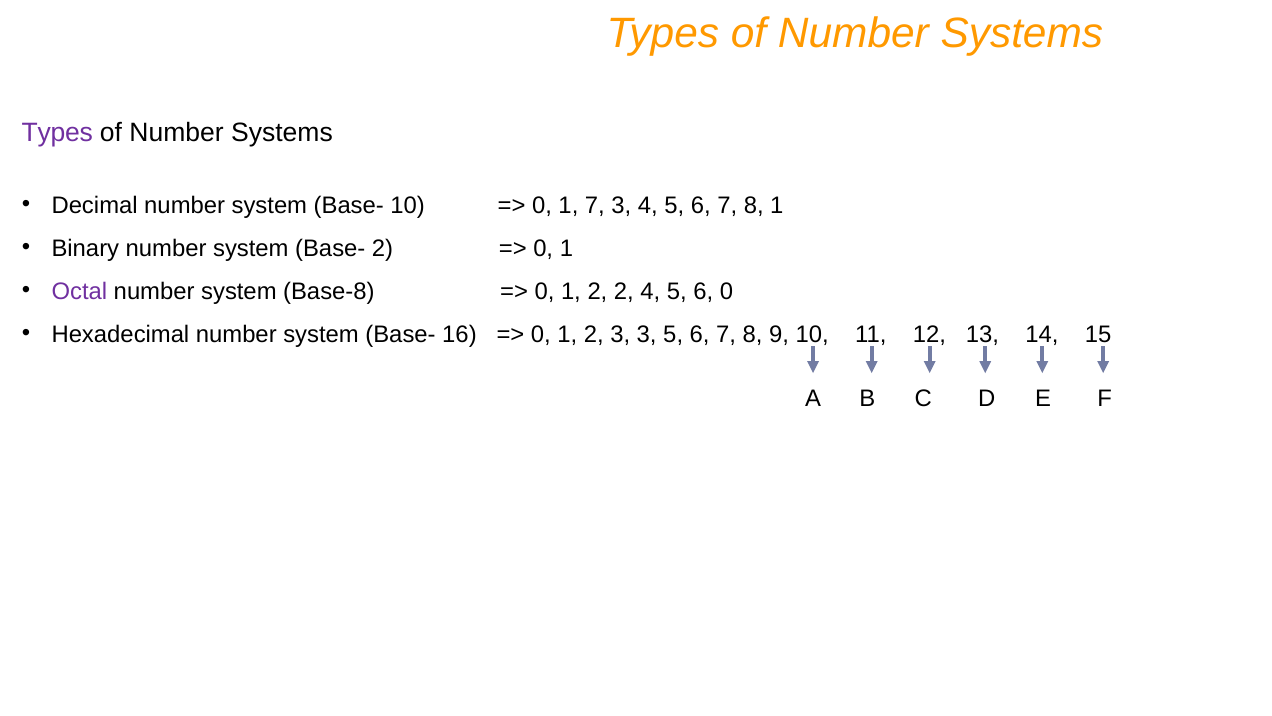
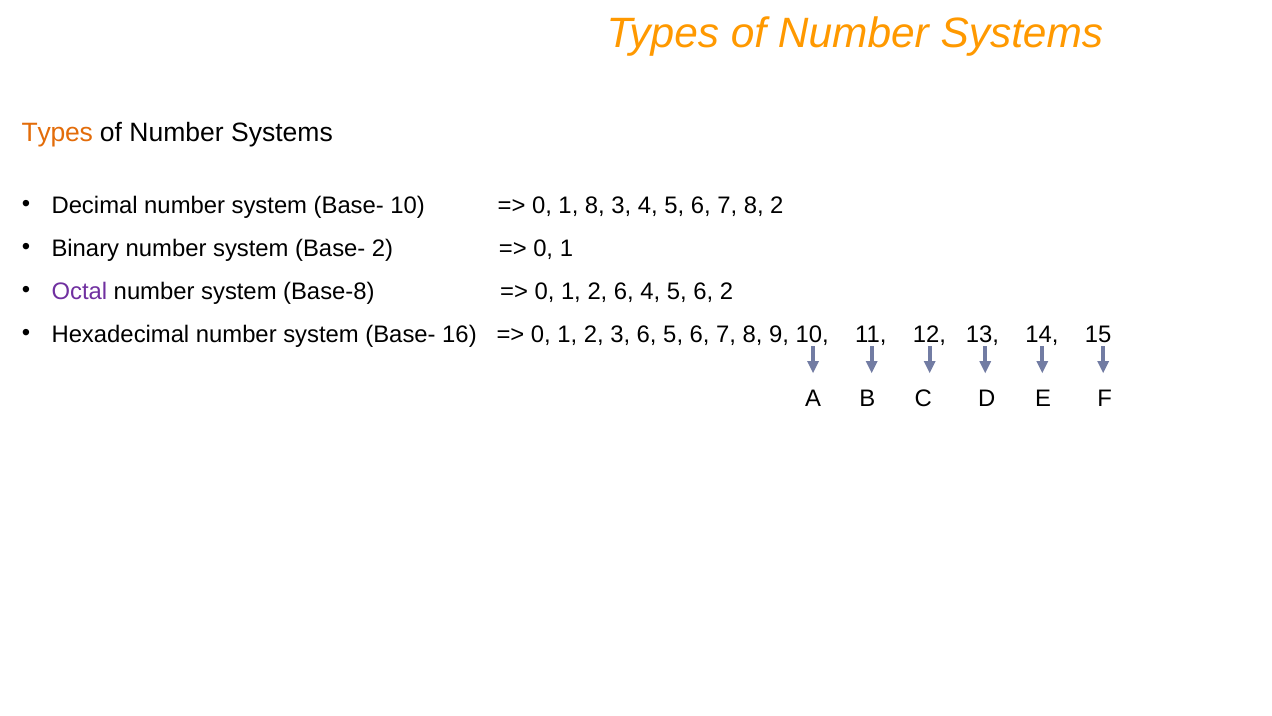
Types colour: purple -> orange (57, 132)
1 7: 7 -> 8 (595, 205)
8 1: 1 -> 2 (777, 205)
2 2: 2 -> 6 (624, 291)
6 0: 0 -> 2 (727, 291)
3 3: 3 -> 6 (647, 334)
